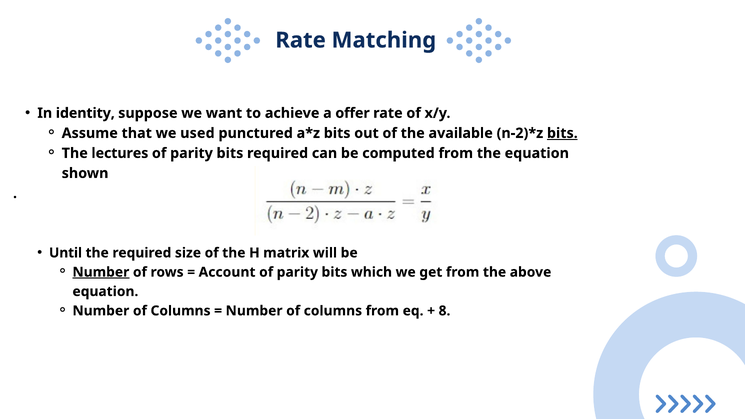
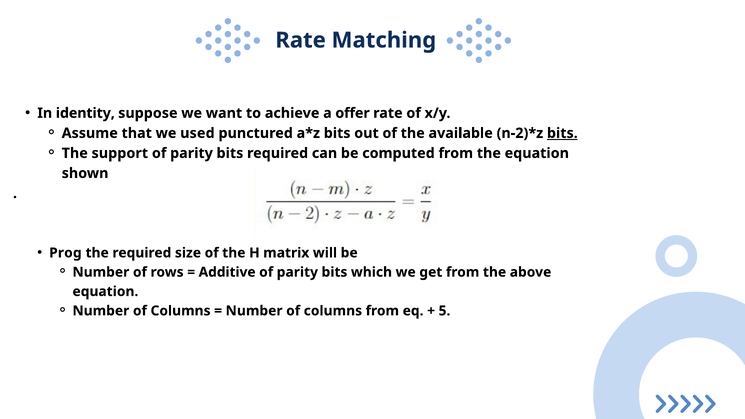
lectures: lectures -> support (120, 153)
Until: Until -> Prog (65, 253)
Number underline: present -> none (101, 272)
Account: Account -> Additive (227, 272)
8: 8 -> 5 (444, 311)
